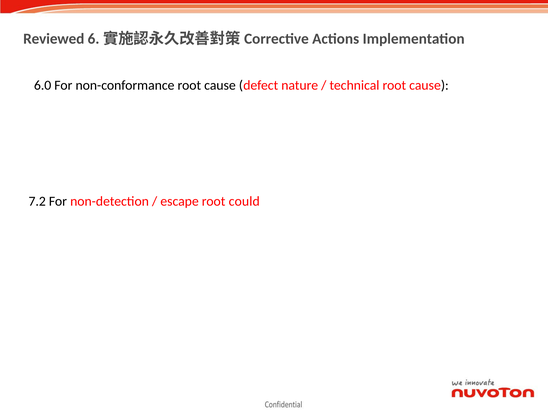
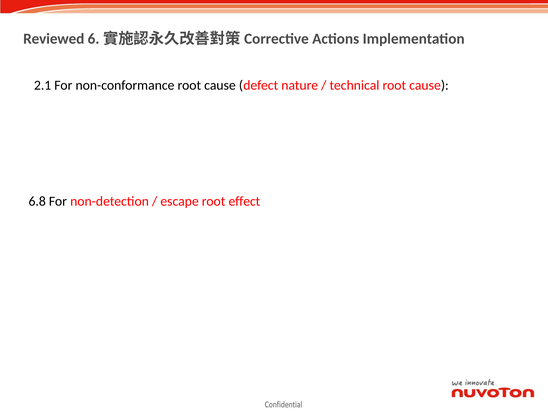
6.0: 6.0 -> 2.1 (43, 85)
7.2: 7.2 -> 6.8 (37, 201)
could: could -> effect (244, 201)
